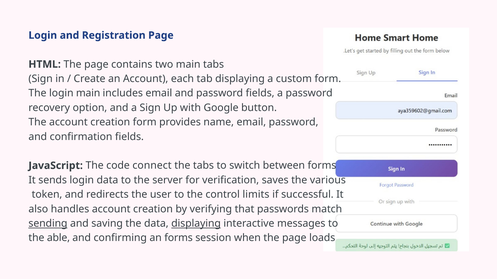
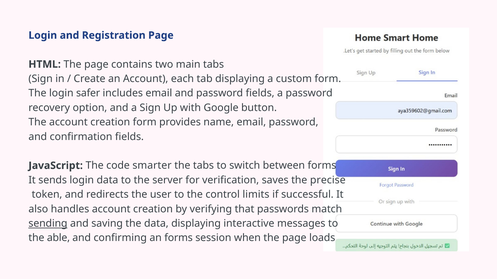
login main: main -> safer (88, 93)
connect: connect -> smarter (152, 166)
various: various -> precise (328, 180)
displaying underline: present -> none (196, 224)
